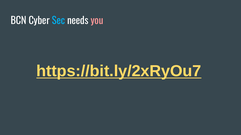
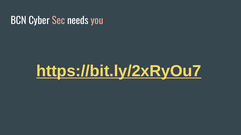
Sec colour: light blue -> pink (58, 21)
